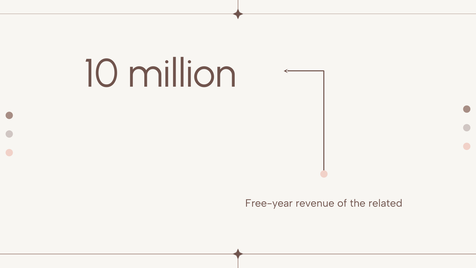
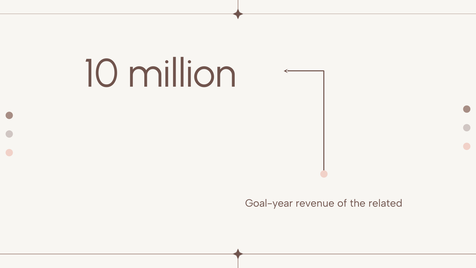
Free-year: Free-year -> Goal-year (269, 203)
